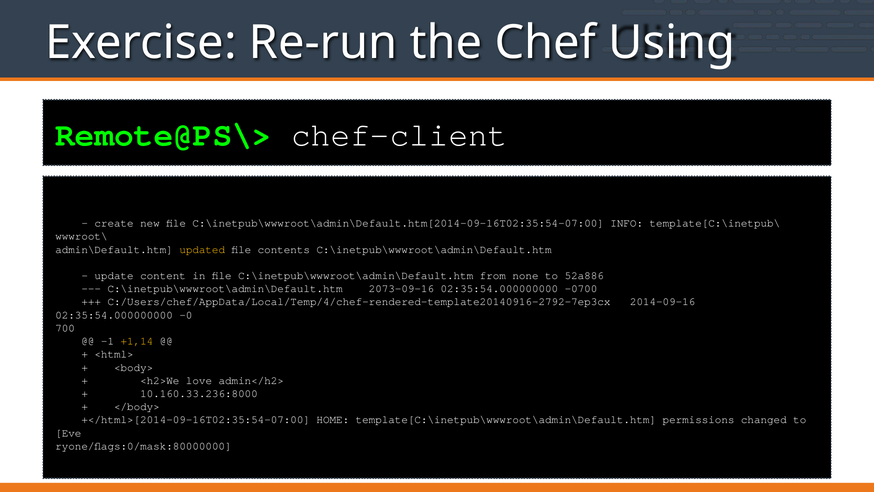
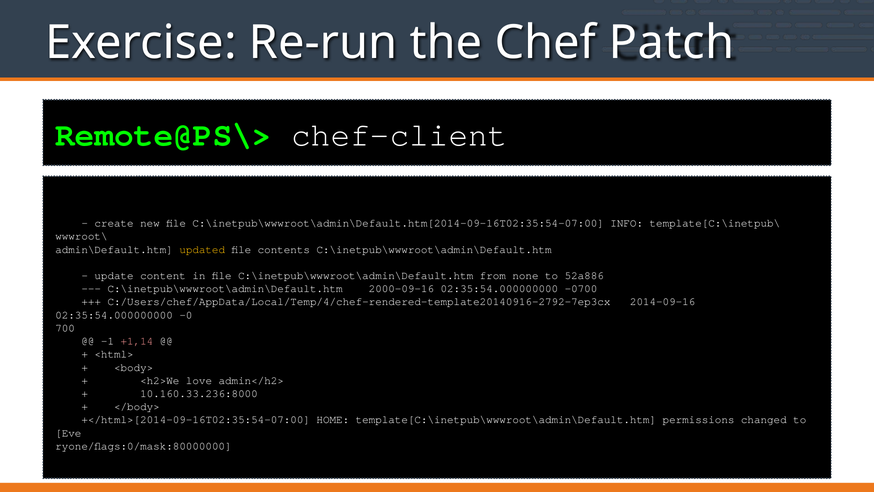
Using: Using -> Patch (671, 43)
2073-09-16: 2073-09-16 -> 2000-09-16 (401, 288)
+1,14 colour: yellow -> pink (137, 341)
